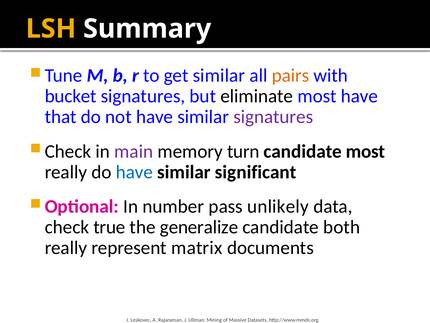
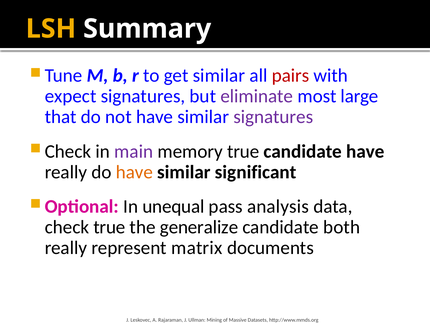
pairs colour: orange -> red (291, 75)
bucket: bucket -> expect (71, 96)
eliminate colour: black -> purple (257, 96)
most have: have -> large (360, 96)
memory turn: turn -> true (243, 151)
candidate most: most -> have (365, 151)
have colour: blue -> orange (134, 172)
number: number -> unequal (173, 206)
unlikely: unlikely -> analysis (278, 206)
